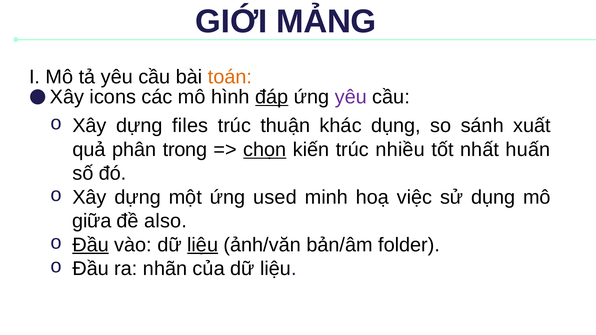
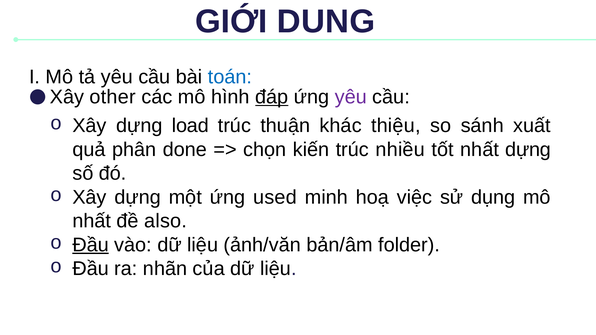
MẢNG: MẢNG -> DUNG (326, 22)
toán colour: orange -> blue (230, 77)
icons: icons -> other (113, 97)
files: files -> load (190, 126)
khác dụng: dụng -> thiệu (396, 126)
trong: trong -> done (185, 150)
chọn underline: present -> none (265, 150)
nhất huấn: huấn -> dựng (528, 150)
giữa: giữa -> nhất (92, 221)
liệu underline: present -> none (203, 245)
